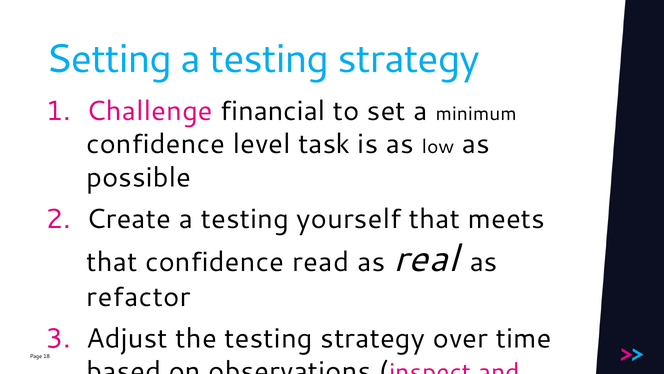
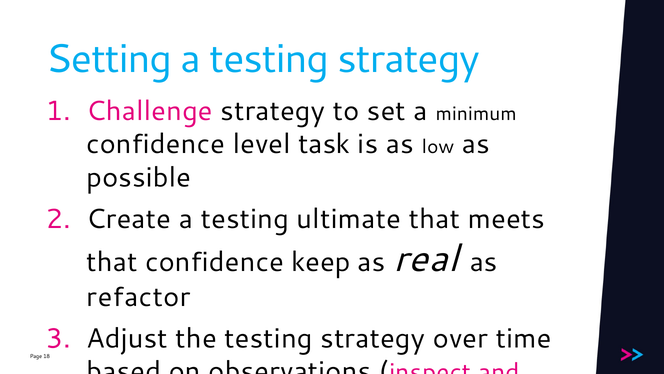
Challenge financial: financial -> strategy (273, 111)
yourself: yourself -> ultimate (349, 219)
read: read -> keep (321, 262)
